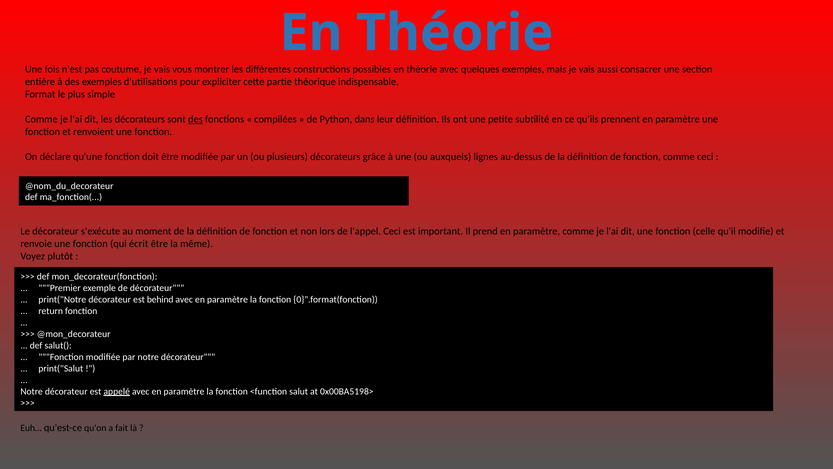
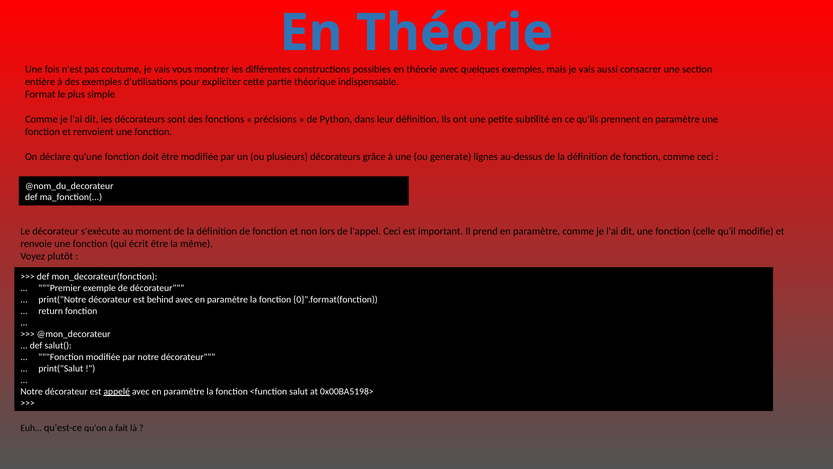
des underline: present -> none (195, 119)
compilées: compilées -> précisions (275, 119)
auxquels: auxquels -> generate (451, 157)
